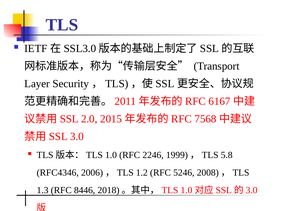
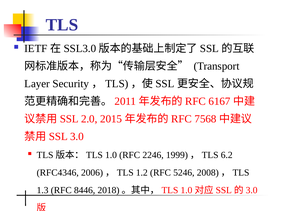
5.8: 5.8 -> 6.2 (227, 155)
